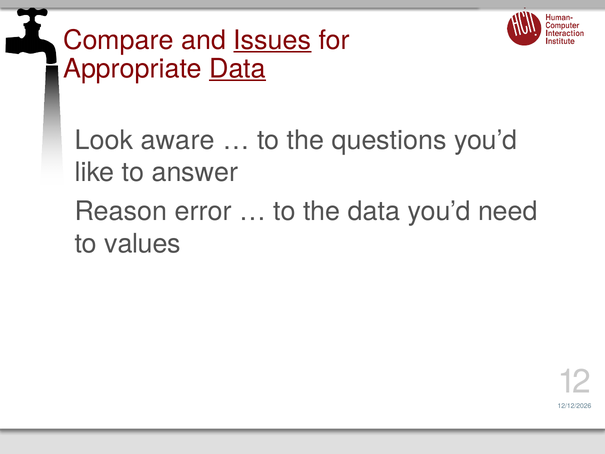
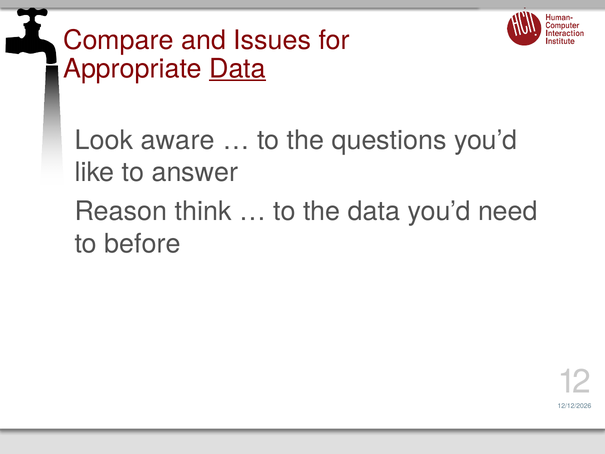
Issues underline: present -> none (272, 40)
error: error -> think (203, 211)
values: values -> before (142, 244)
